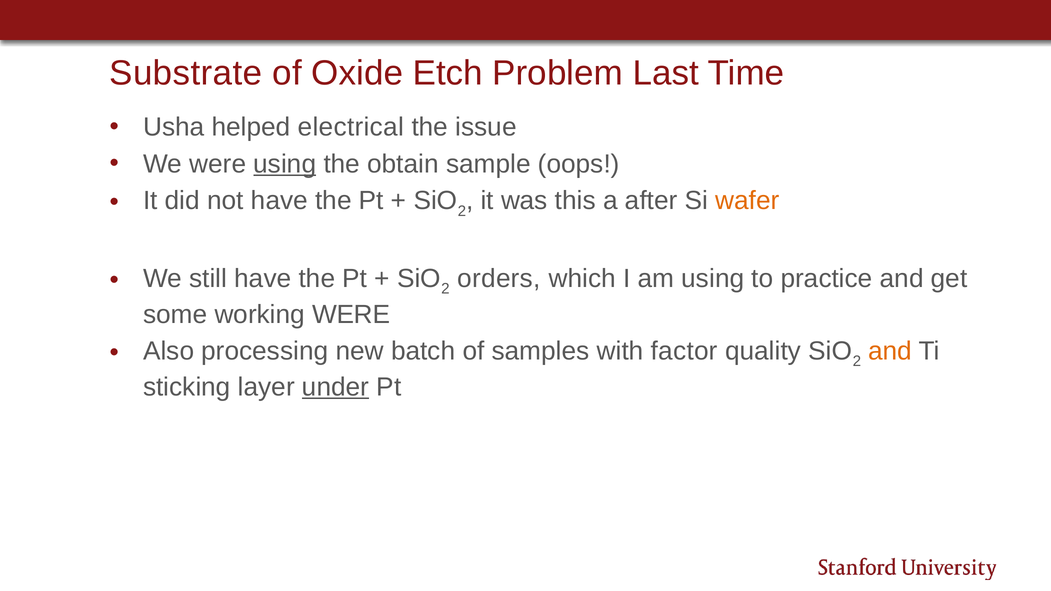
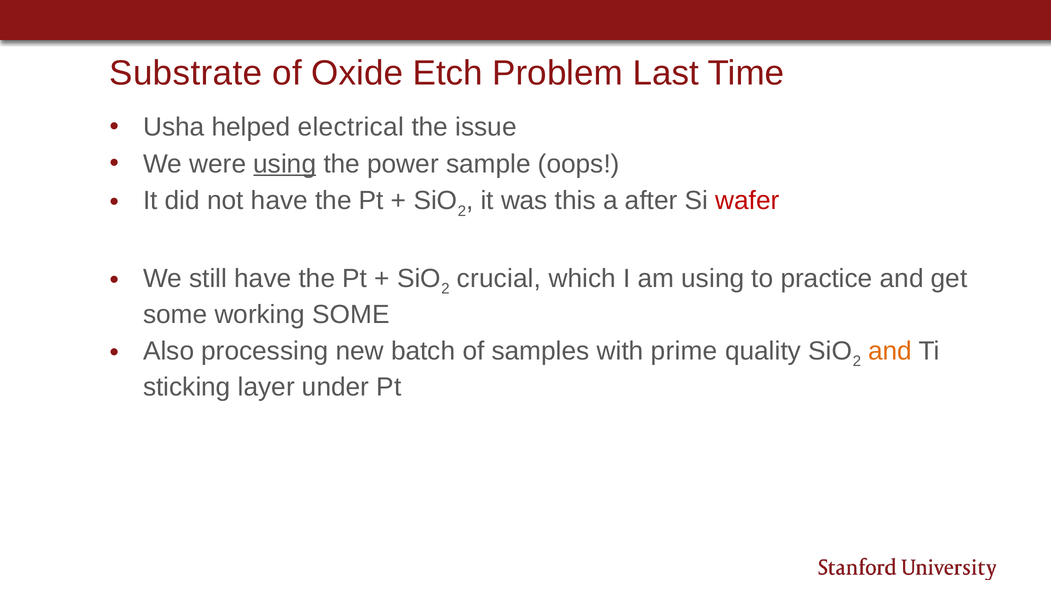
obtain: obtain -> power (403, 164)
wafer colour: orange -> red (747, 201)
orders: orders -> crucial (499, 279)
working WERE: WERE -> SOME (351, 315)
factor: factor -> prime (684, 351)
under underline: present -> none (336, 387)
